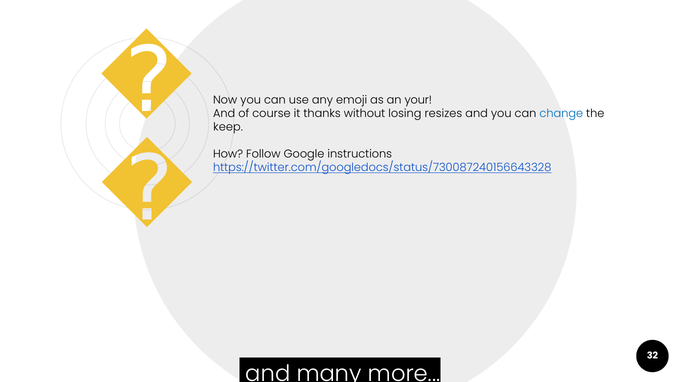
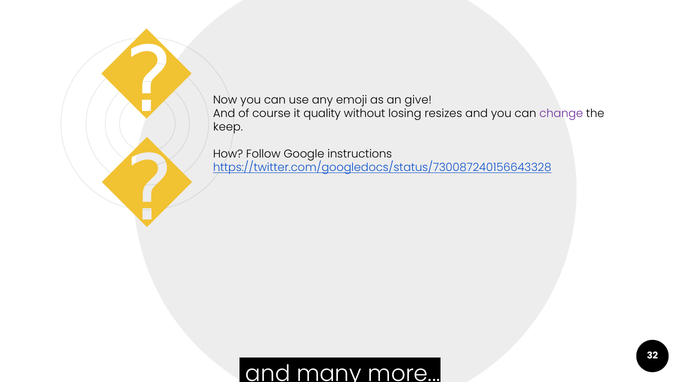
your: your -> give (418, 100)
thanks: thanks -> quality (322, 114)
change colour: blue -> purple (561, 114)
